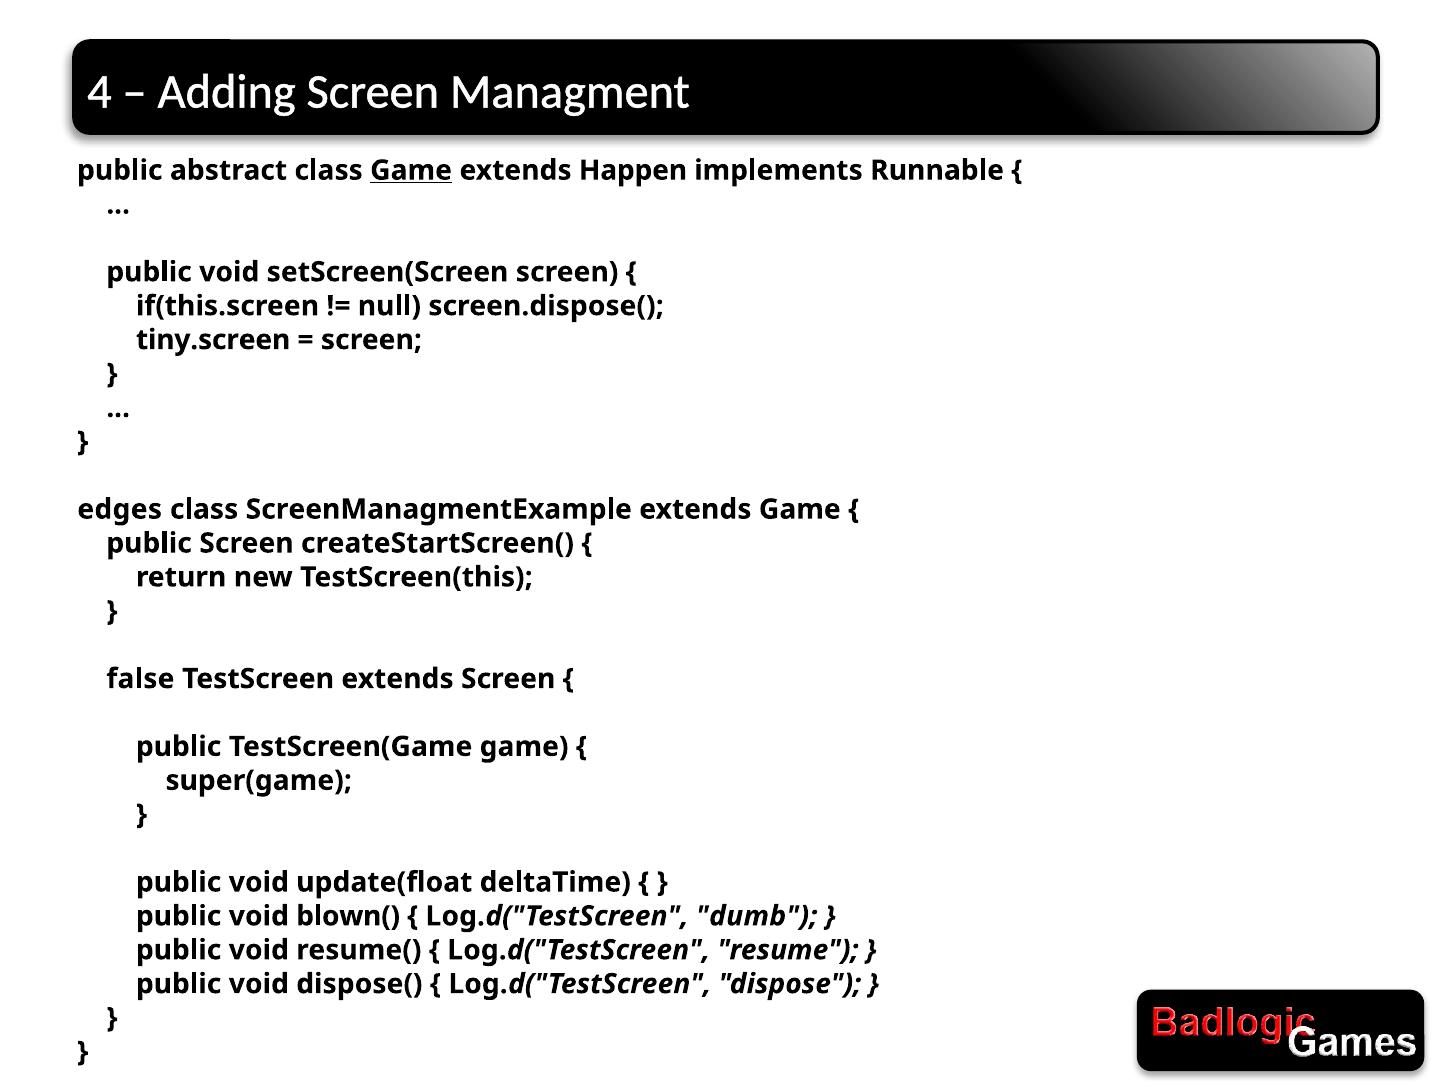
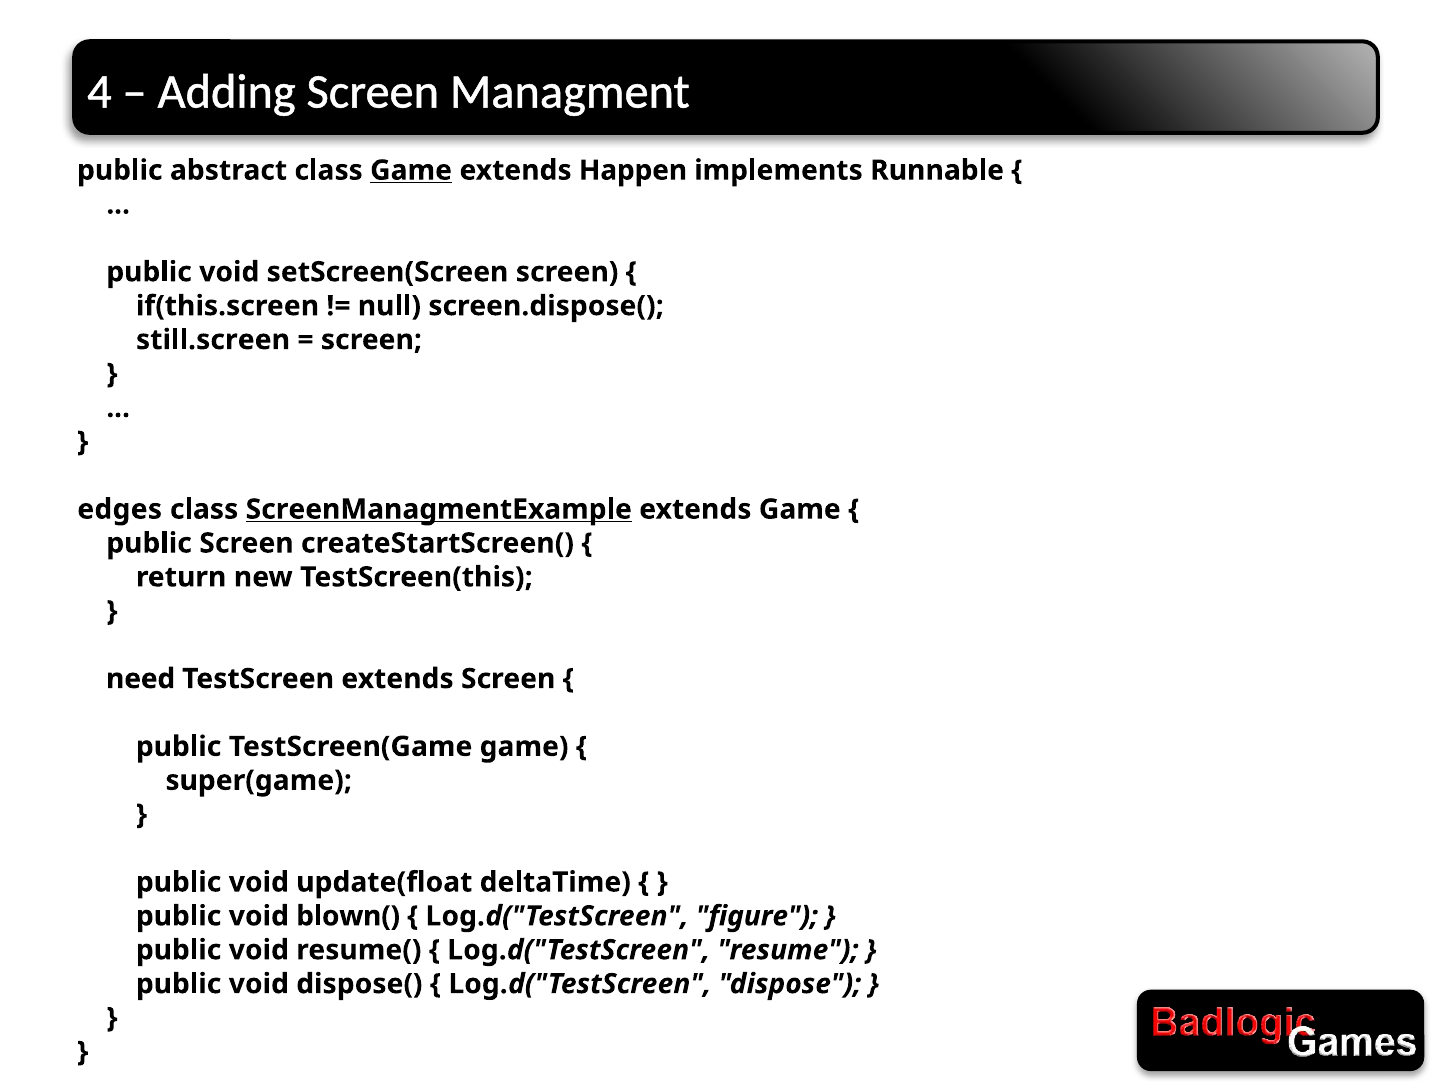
tiny.screen: tiny.screen -> still.screen (213, 340)
ScreenManagmentExample underline: none -> present (439, 509)
false: false -> need (141, 679)
dumb: dumb -> figure (757, 916)
